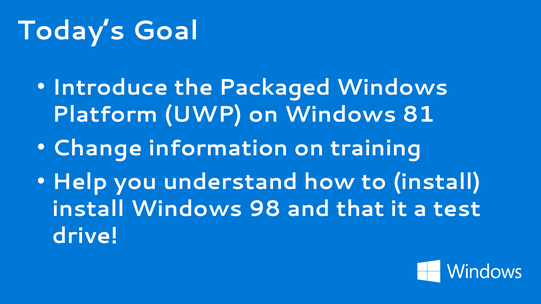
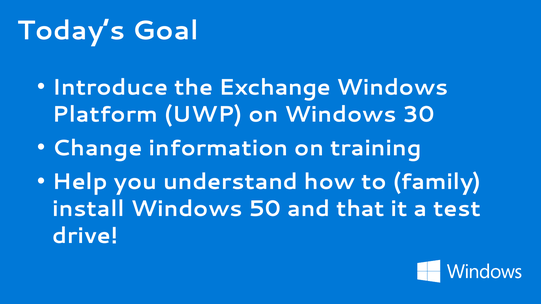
Packaged: Packaged -> Exchange (275, 87)
81: 81 -> 30 (419, 114)
to install: install -> family (437, 182)
98: 98 -> 50 (265, 209)
